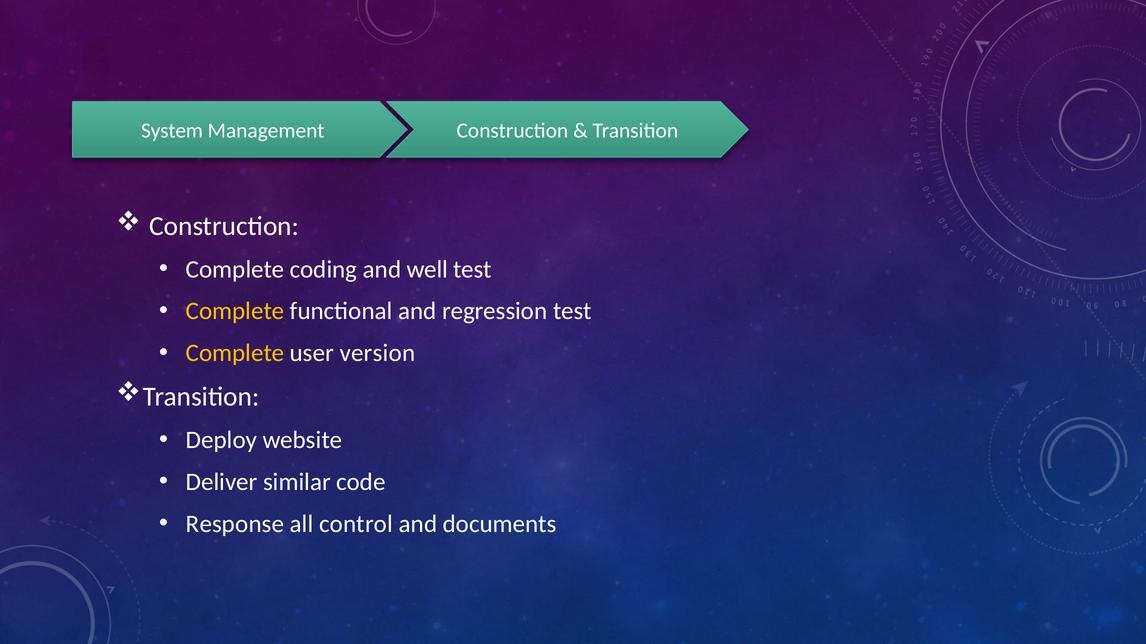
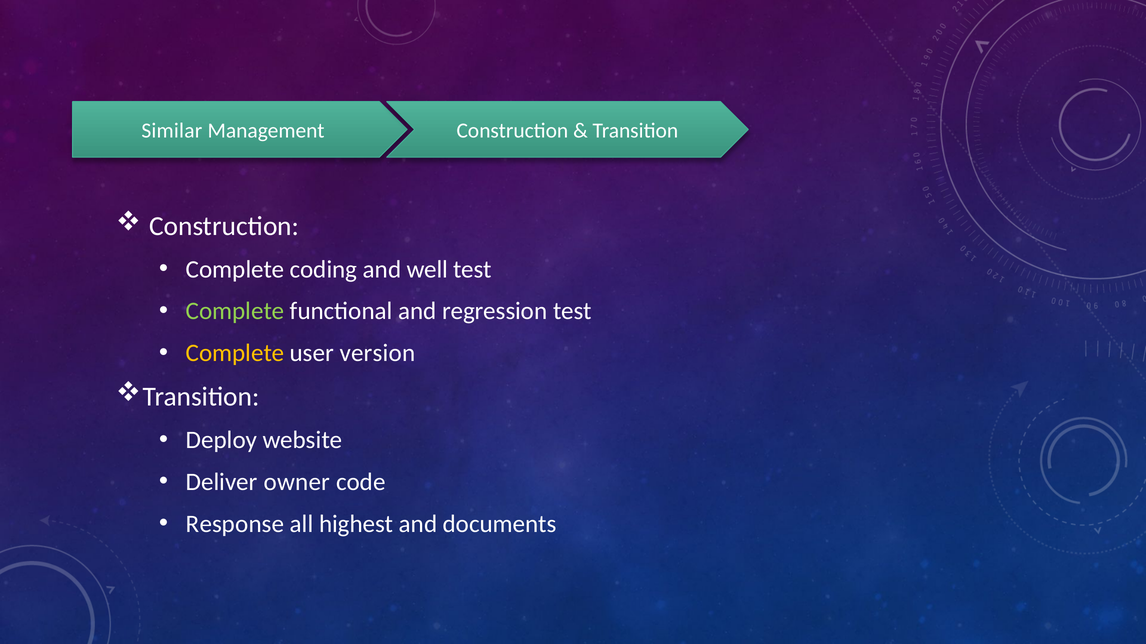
System: System -> Similar (172, 131)
Complete colour: yellow -> light green (235, 312)
similar: similar -> owner (297, 482)
control: control -> highest (356, 525)
